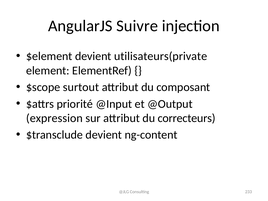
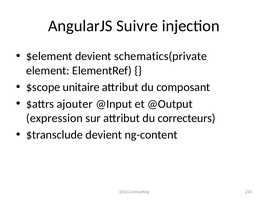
utilisateurs(private: utilisateurs(private -> schematics(private (161, 56)
surtout: surtout -> unitaire (81, 87)
priorité: priorité -> ajouter (75, 104)
